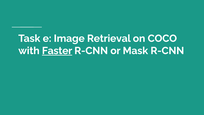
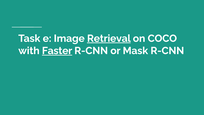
Retrieval underline: none -> present (109, 38)
